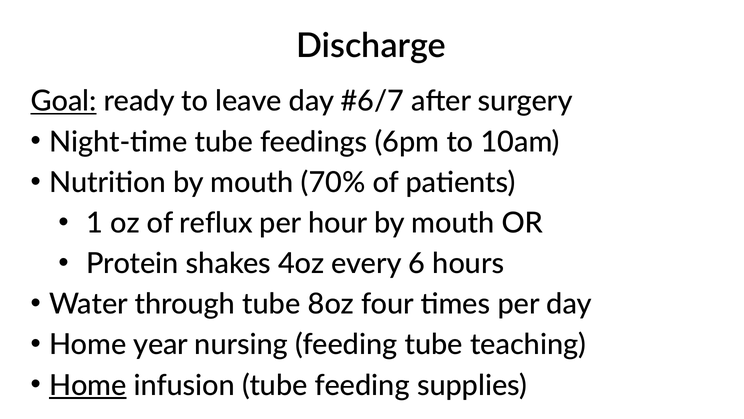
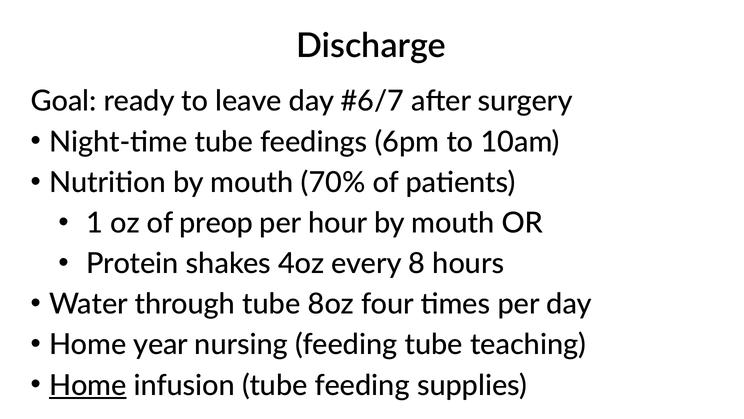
Goal underline: present -> none (64, 101)
reflux: reflux -> preop (216, 223)
6: 6 -> 8 (417, 263)
